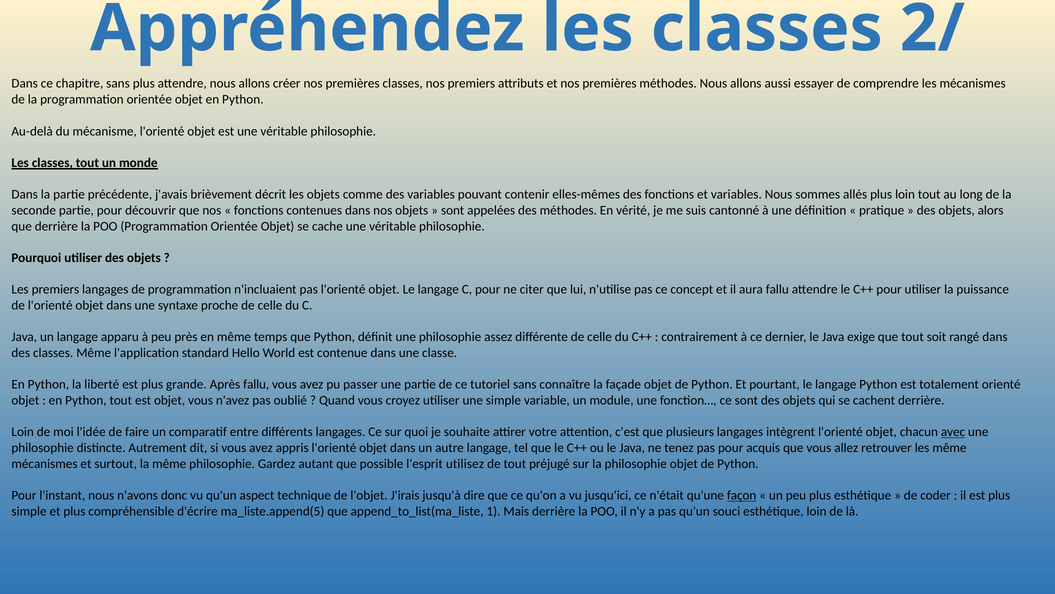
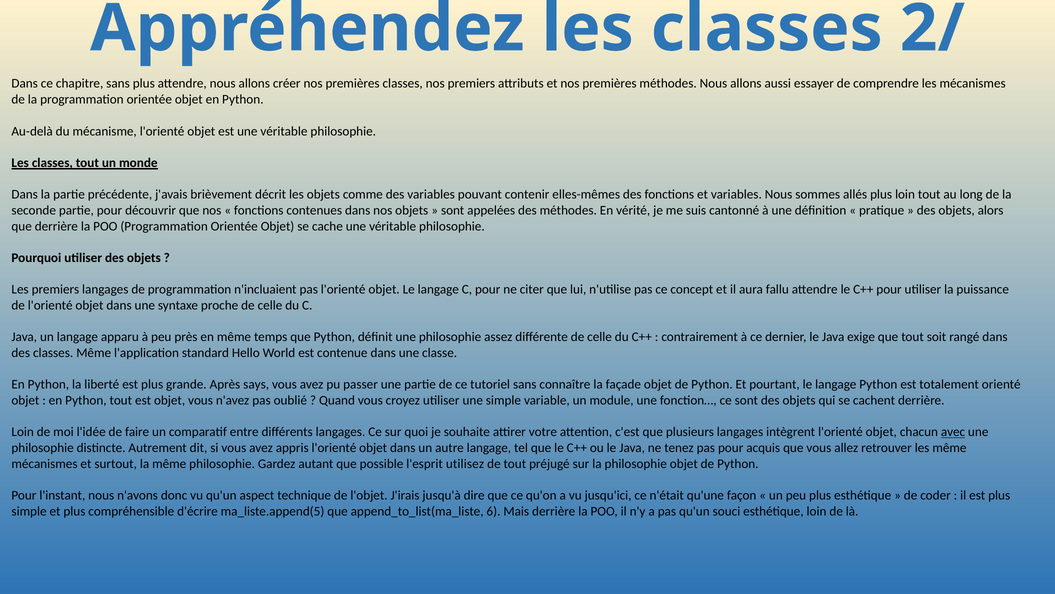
Après fallu: fallu -> says (256, 384)
façon underline: present -> none (742, 495)
1: 1 -> 6 (493, 511)
